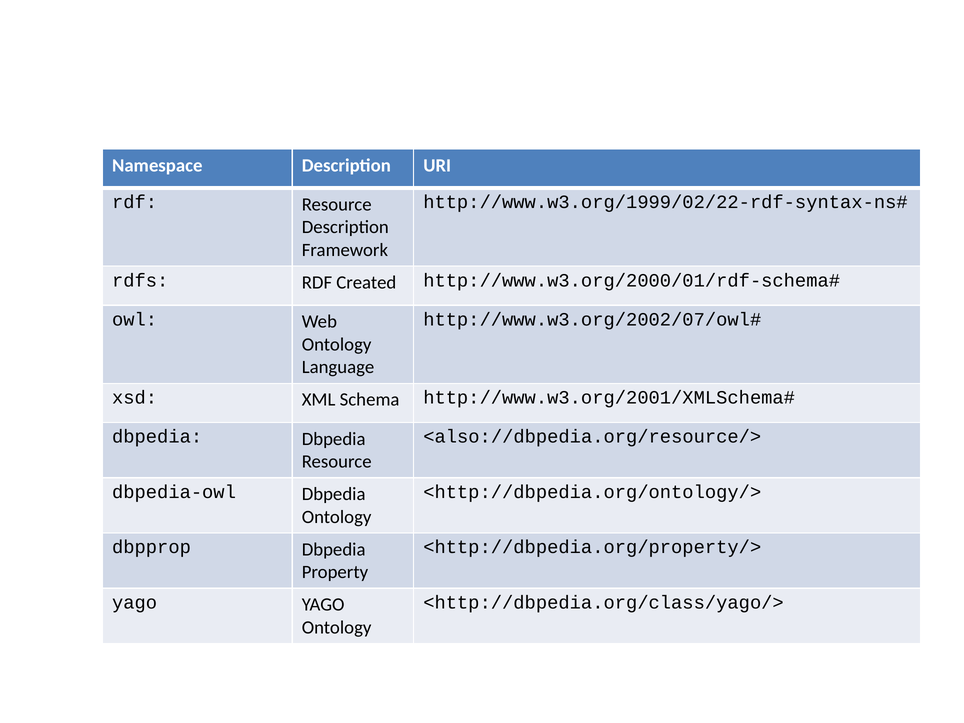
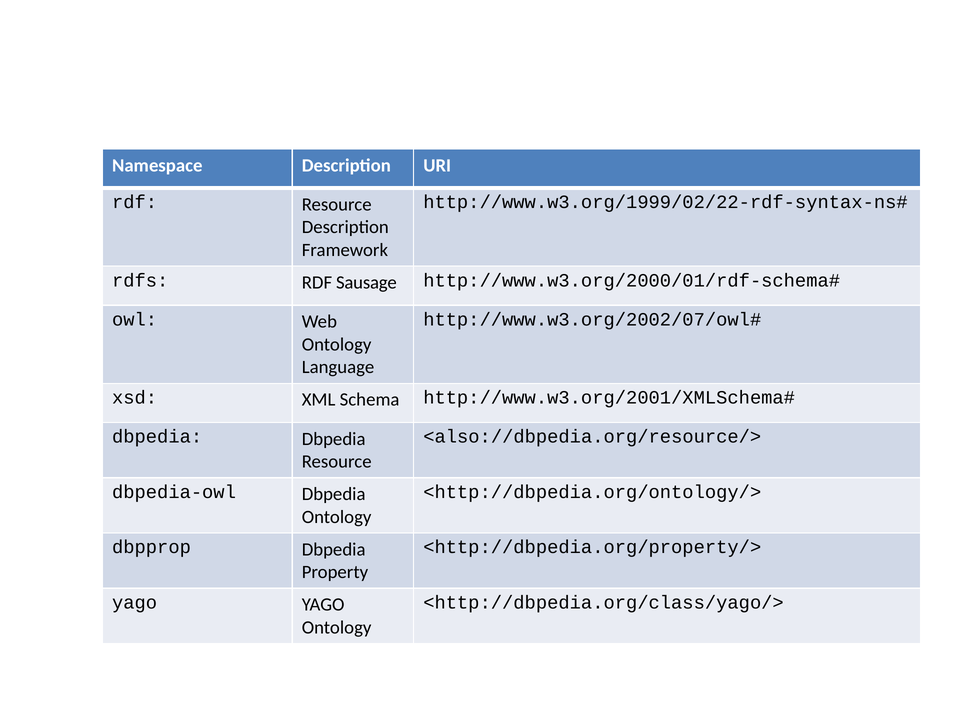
Created: Created -> Sausage (366, 283)
